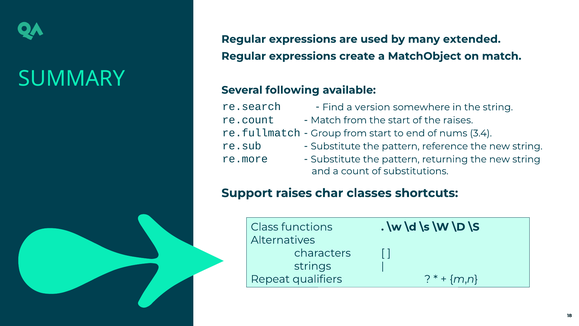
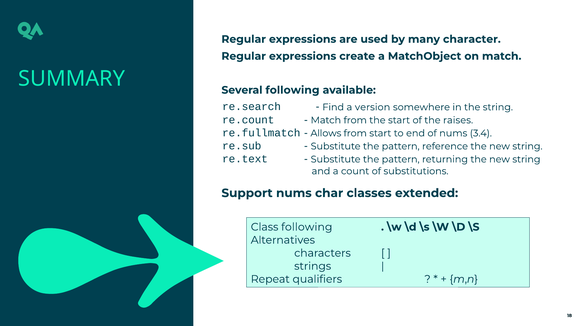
extended: extended -> character (472, 39)
Group: Group -> Allows (326, 133)
re.more: re.more -> re.text (245, 159)
Support raises: raises -> nums (294, 193)
shortcuts: shortcuts -> extended (427, 193)
Class functions: functions -> following (307, 227)
